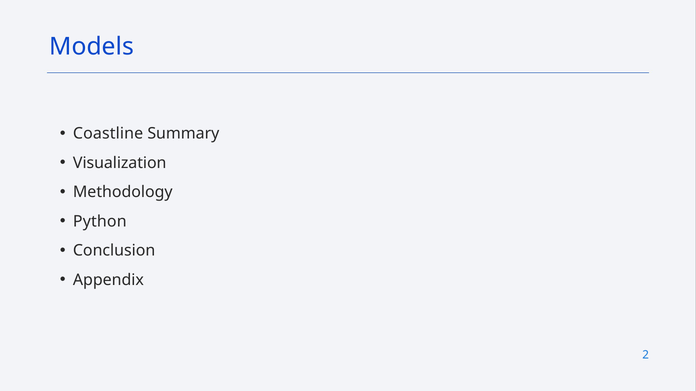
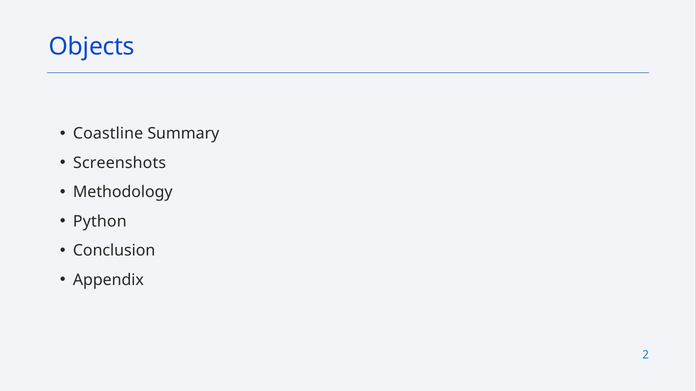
Models: Models -> Objects (92, 46)
Visualization: Visualization -> Screenshots (120, 163)
